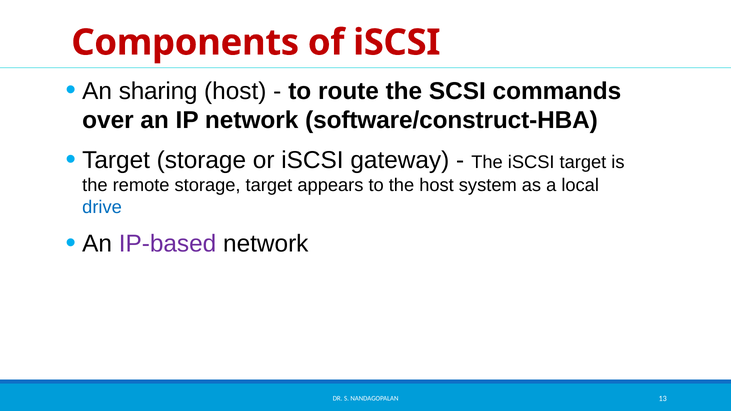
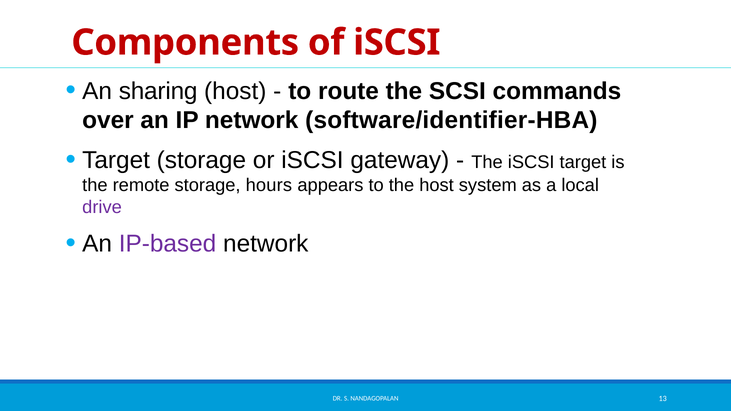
software/construct-HBA: software/construct-HBA -> software/identifier-HBA (451, 120)
storage target: target -> hours (269, 185)
drive colour: blue -> purple (102, 207)
